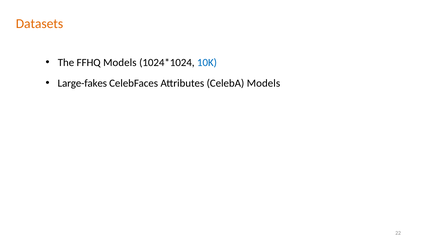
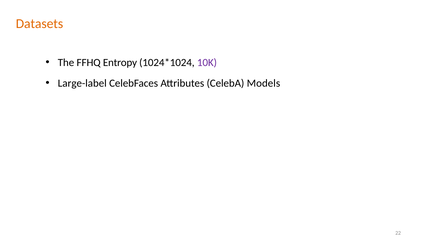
FFHQ Models: Models -> Entropy (120, 62)
10K colour: blue -> purple (207, 62)
Large-fakes: Large-fakes -> Large-label (82, 83)
